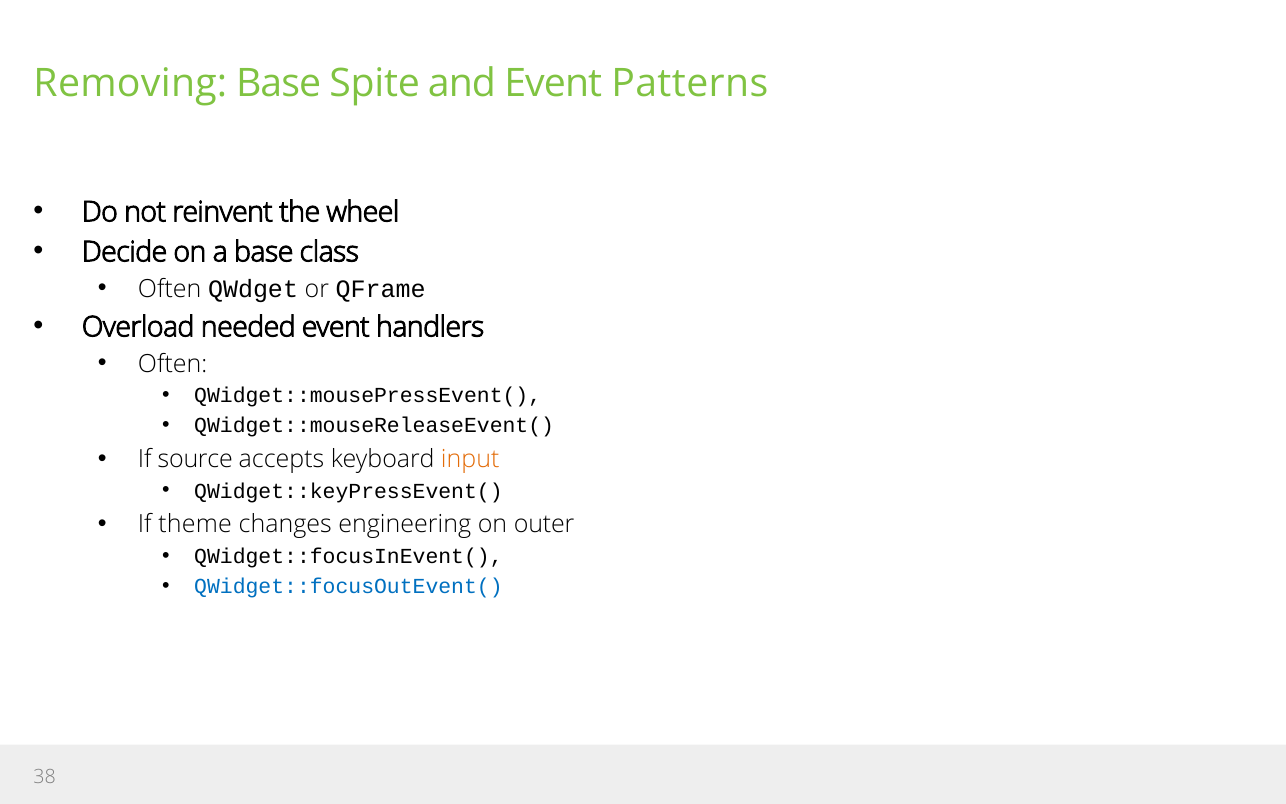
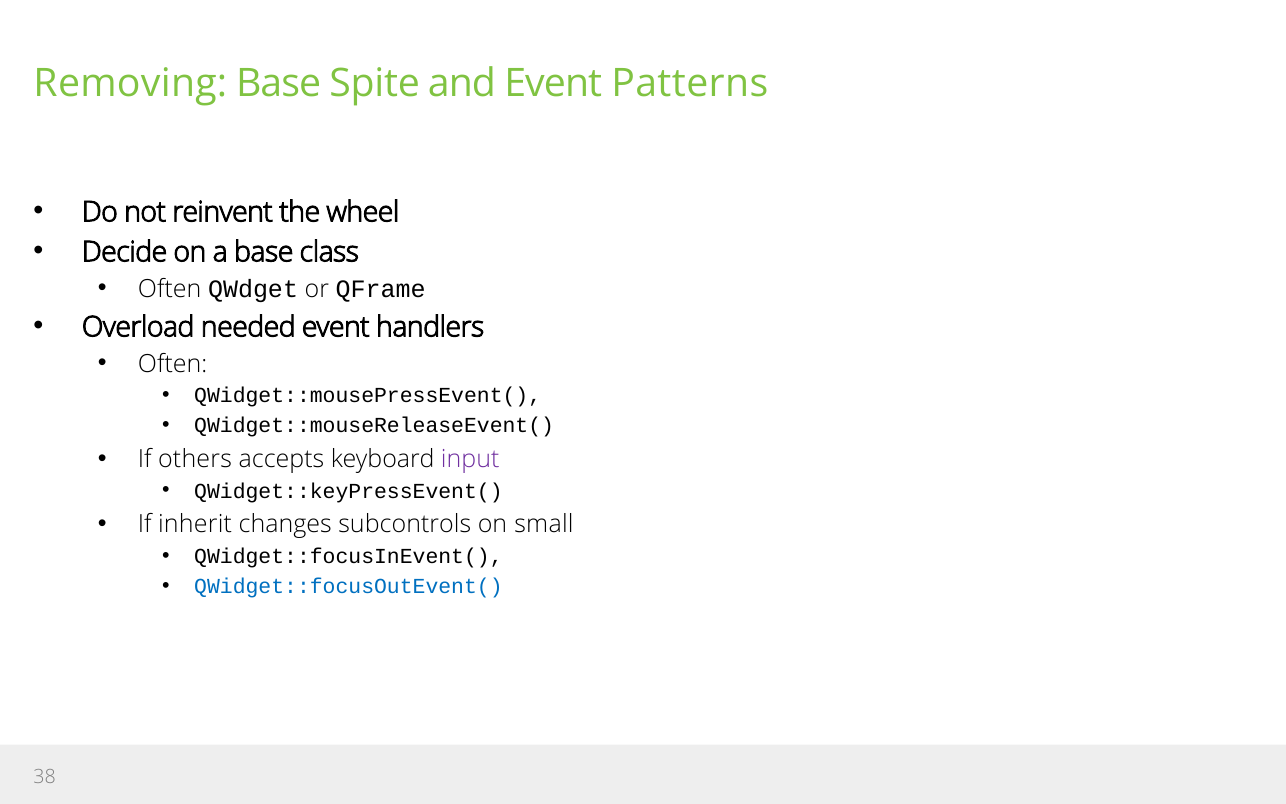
source: source -> others (195, 459)
input colour: orange -> purple (470, 459)
theme: theme -> inherit (195, 524)
engineering: engineering -> subcontrols (405, 524)
outer: outer -> small (544, 524)
